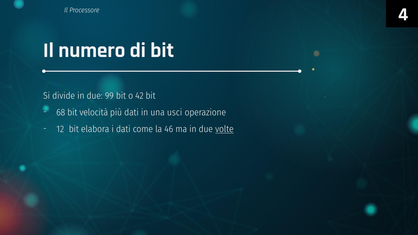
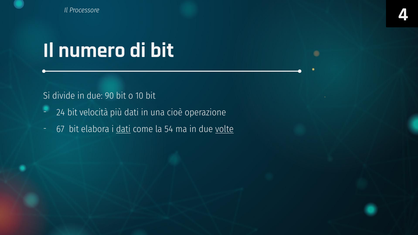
99: 99 -> 90 (109, 96)
42: 42 -> 10 (139, 96)
68: 68 -> 24 (61, 113)
usci: usci -> cioè (175, 113)
12: 12 -> 67 (60, 129)
dati underline: none -> present (123, 129)
46: 46 -> 54 (169, 129)
